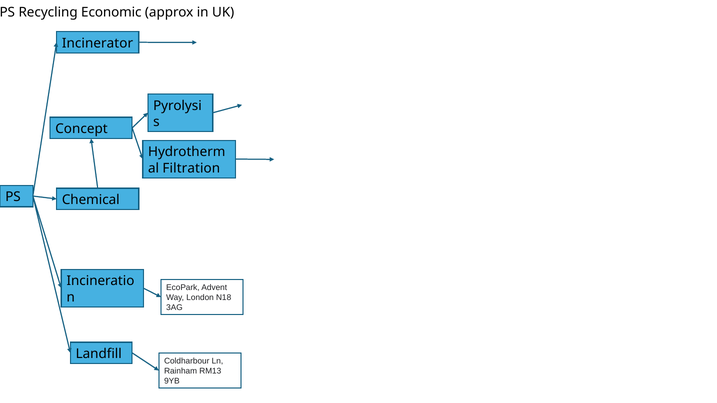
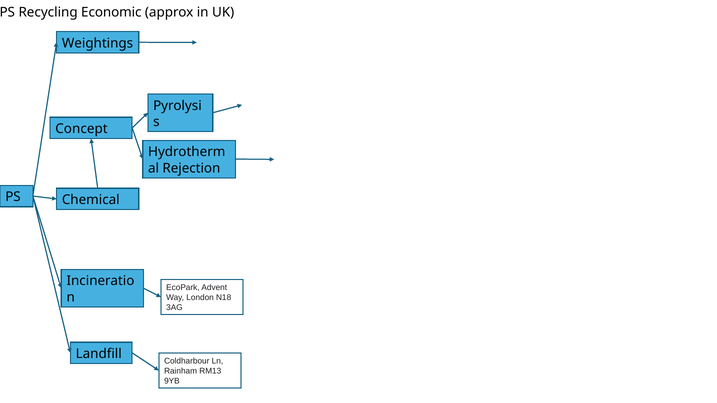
Incinerator: Incinerator -> Weightings (98, 43)
Filtration: Filtration -> Rejection (191, 168)
